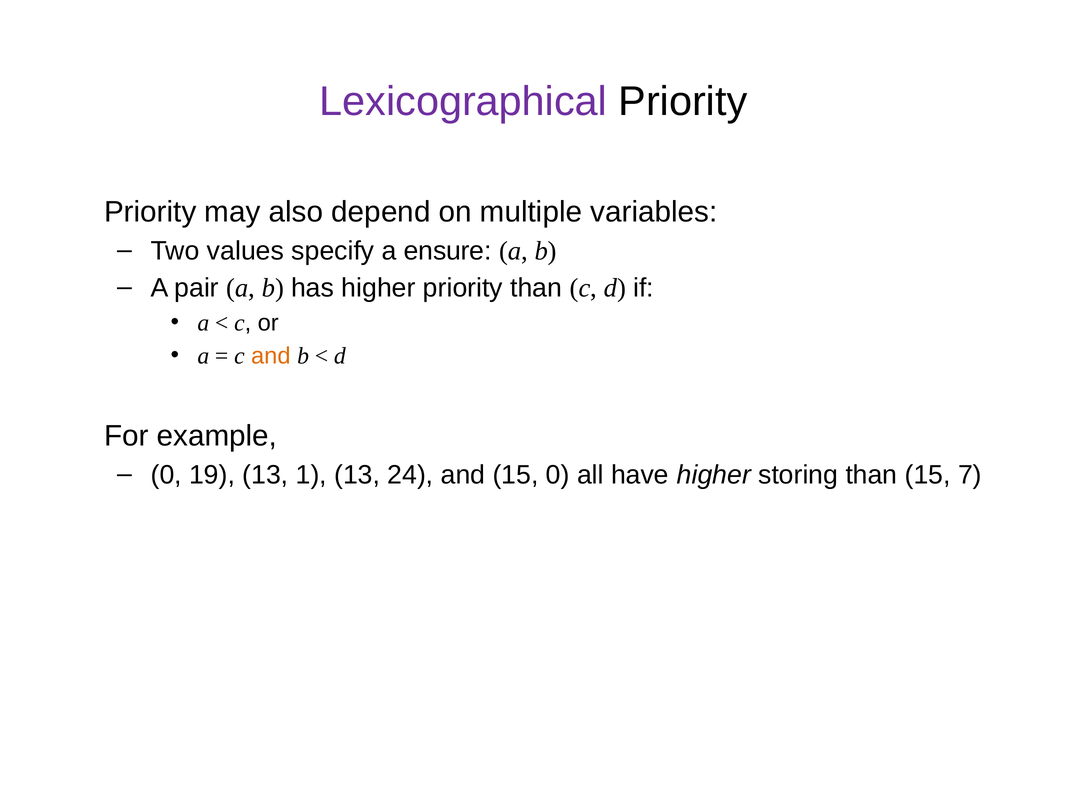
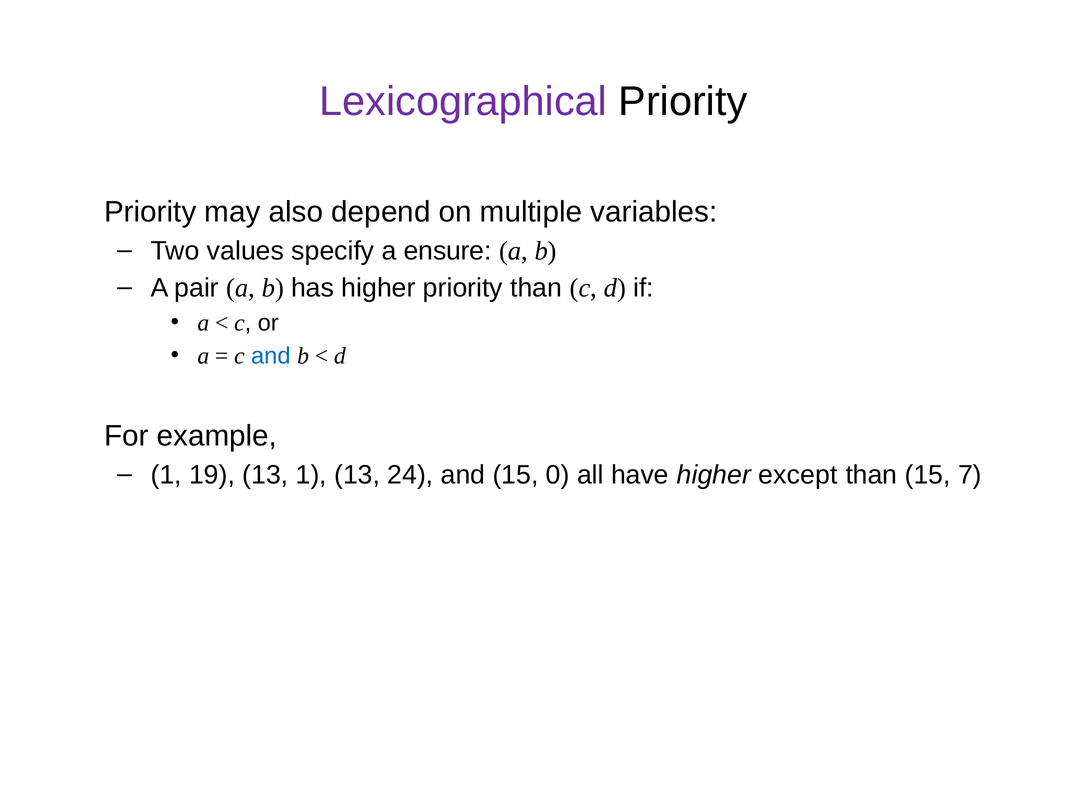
and colour: orange -> blue (271, 356)
0: 0 -> 1 (166, 475)
storing: storing -> except (798, 475)
